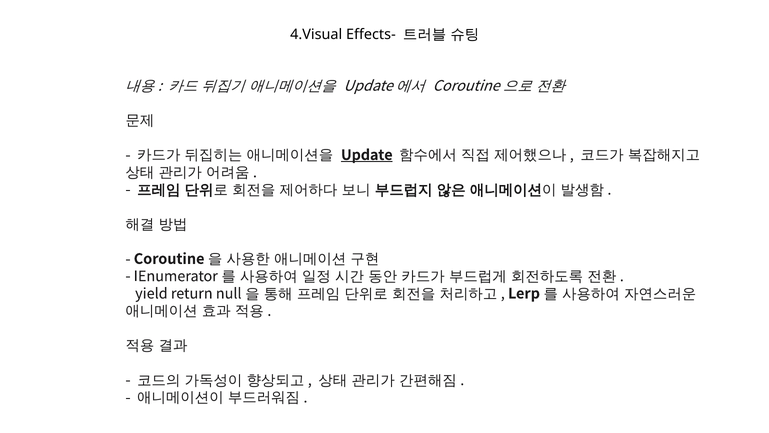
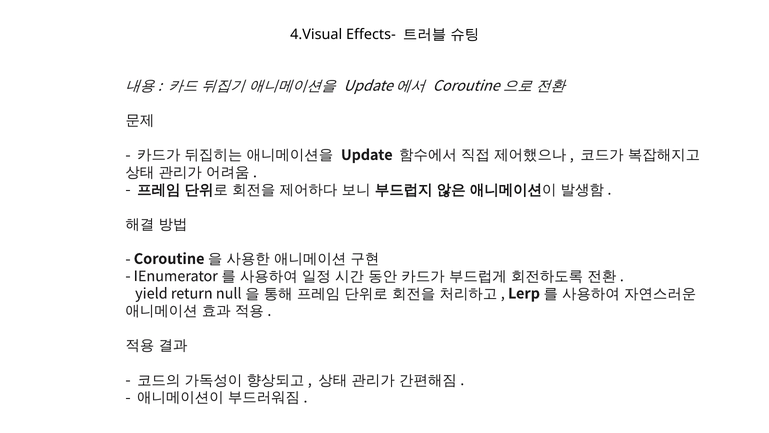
Update underline: present -> none (367, 155)
